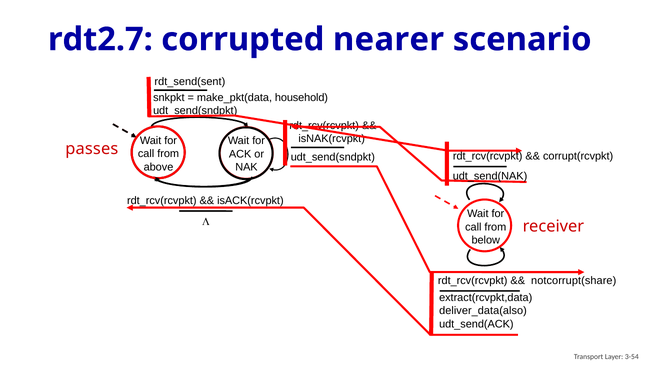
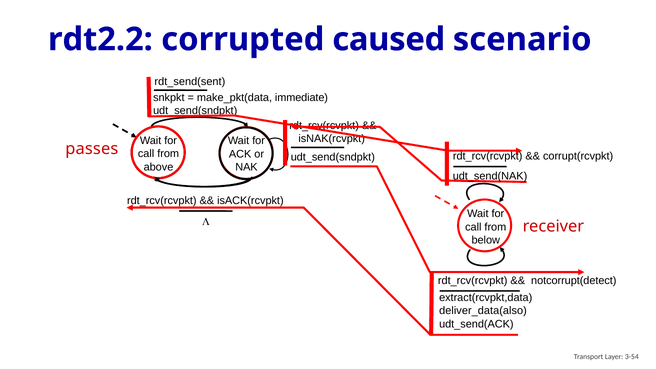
rdt2.7: rdt2.7 -> rdt2.2 (100, 39)
nearer: nearer -> caused (389, 39)
household: household -> immediate (301, 97)
notcorrupt(share: notcorrupt(share -> notcorrupt(detect (574, 281)
